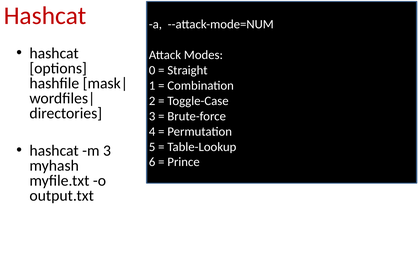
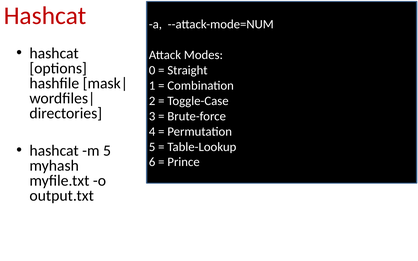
m 3: 3 -> 5 (107, 151)
